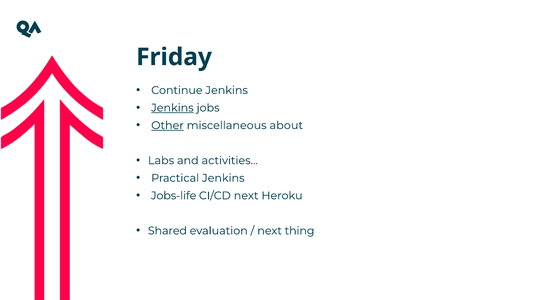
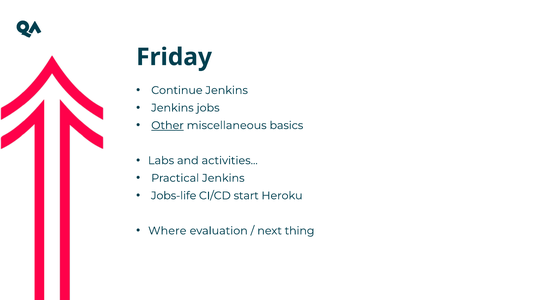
Jenkins underline: present -> none (172, 108)
about: about -> basics (286, 126)
CI/CD next: next -> start (246, 196)
Shared: Shared -> Where (167, 231)
